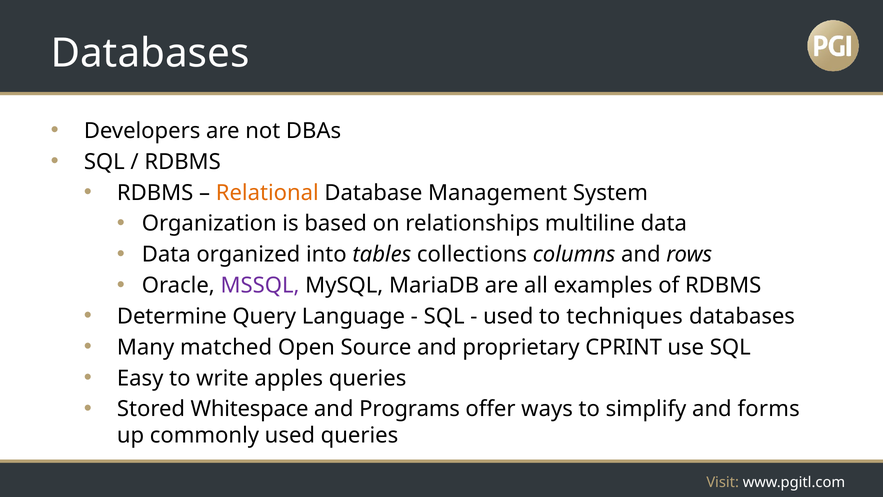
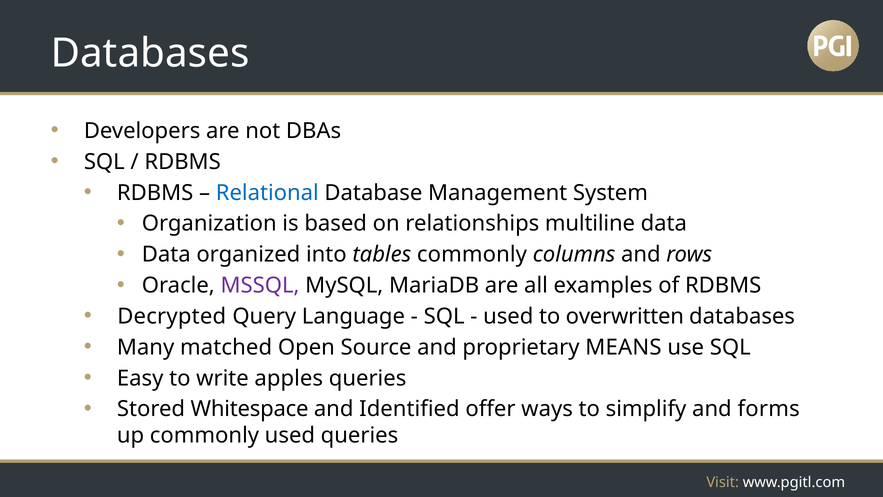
Relational colour: orange -> blue (267, 193)
tables collections: collections -> commonly (472, 254)
Determine: Determine -> Decrypted (172, 316)
techniques: techniques -> overwritten (625, 316)
CPRINT: CPRINT -> MEANS (623, 347)
Programs: Programs -> Identified (409, 409)
